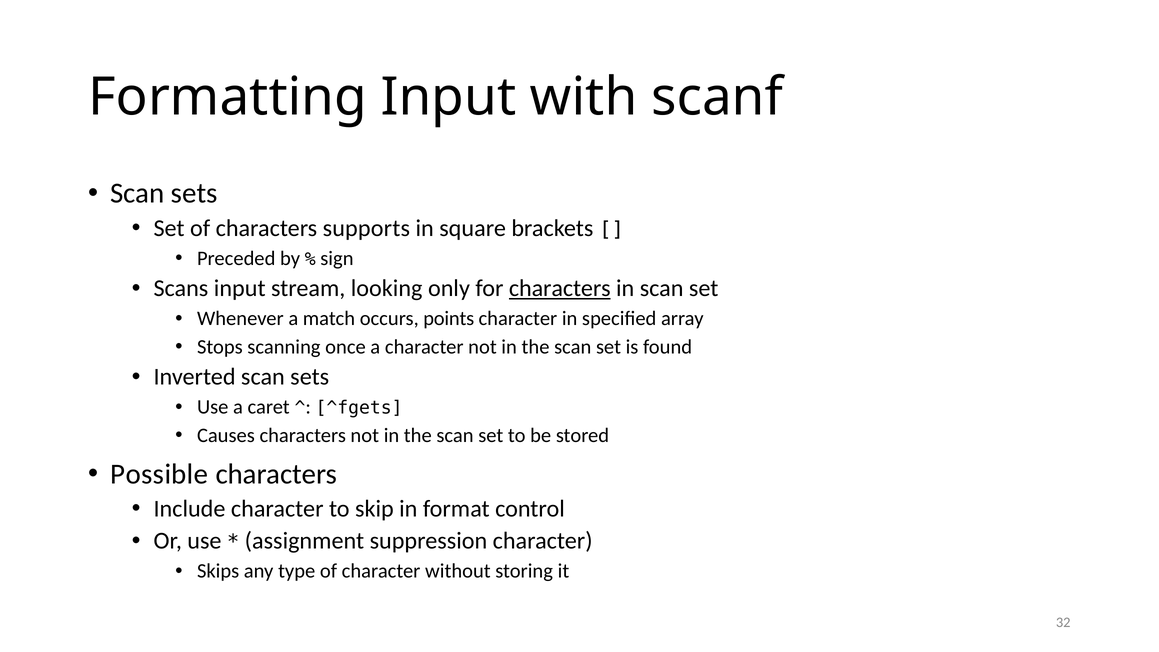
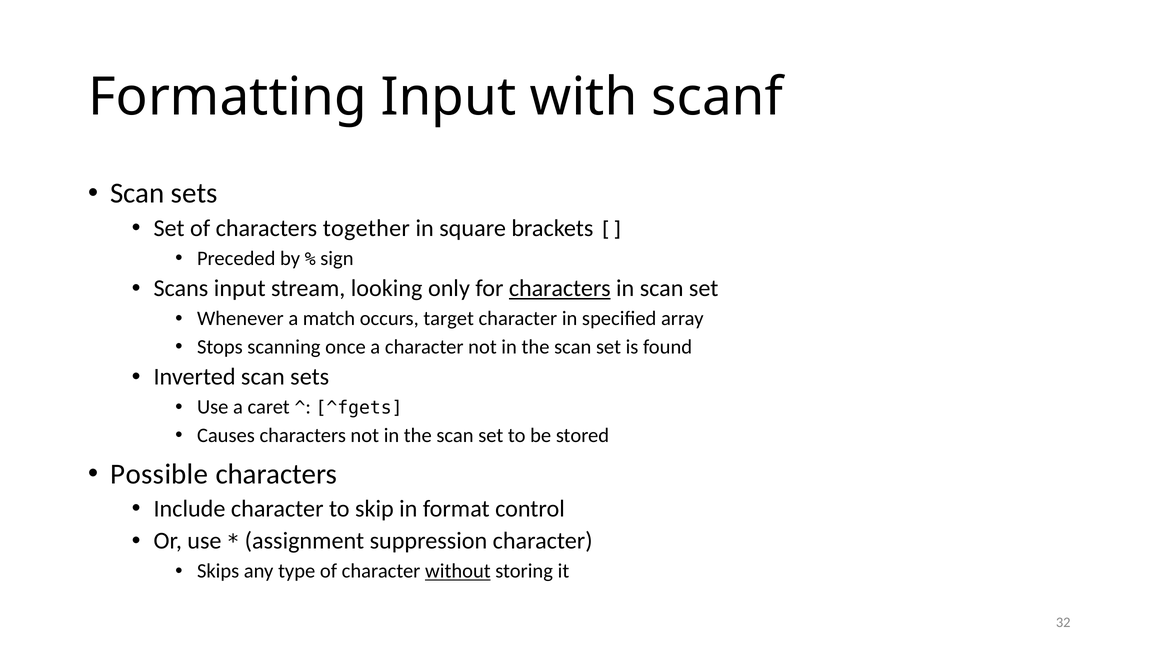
supports: supports -> together (366, 228)
points: points -> target (449, 319)
without underline: none -> present (458, 571)
